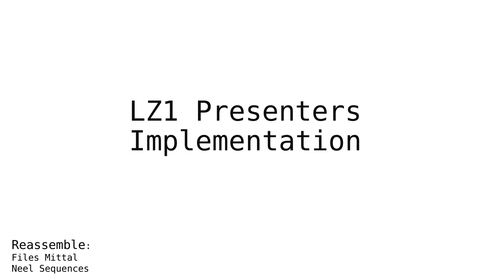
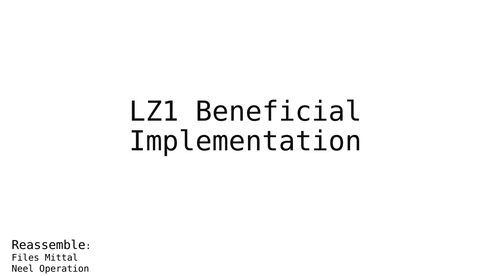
Presenters: Presenters -> Beneficial (279, 112)
Sequences: Sequences -> Operation (64, 269)
